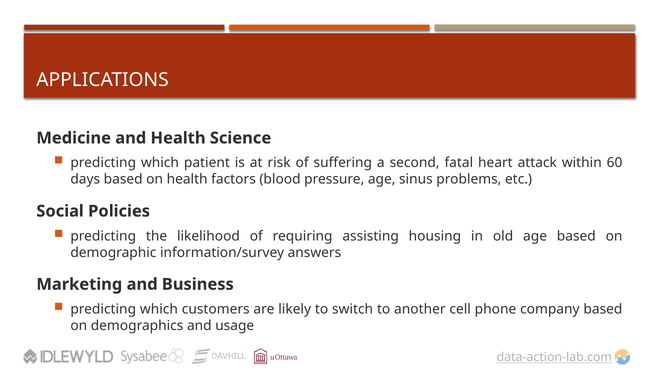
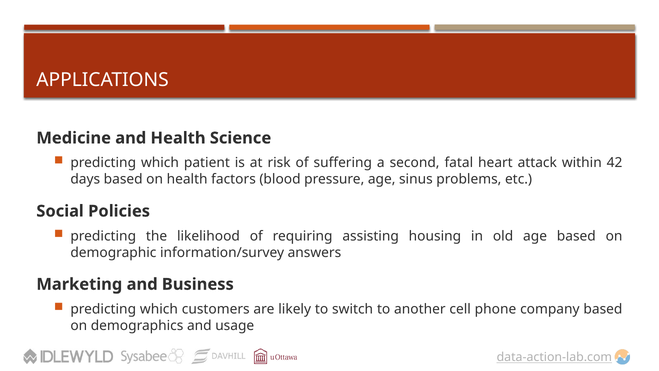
60: 60 -> 42 (615, 163)
